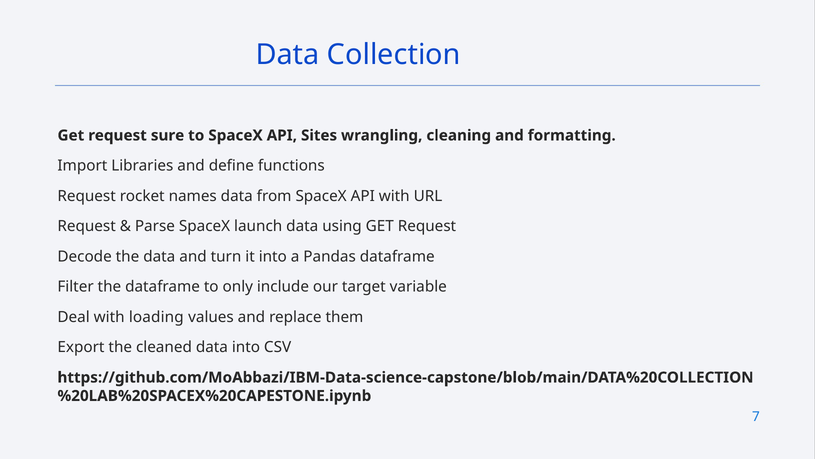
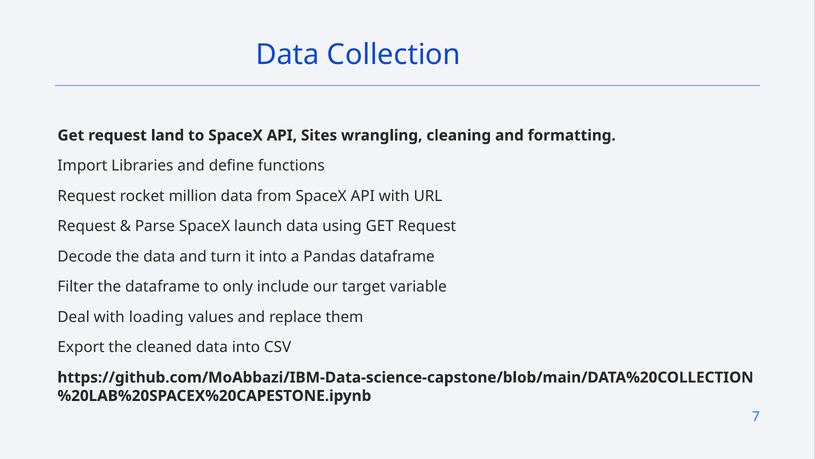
sure: sure -> land (168, 135)
names: names -> million (193, 196)
